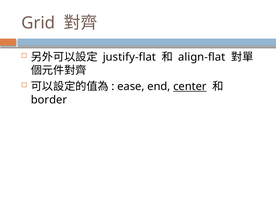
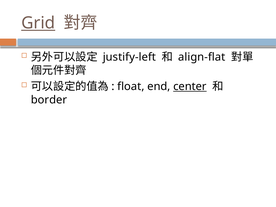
Grid underline: none -> present (38, 23)
justify-flat: justify-flat -> justify-left (129, 57)
ease: ease -> float (131, 86)
